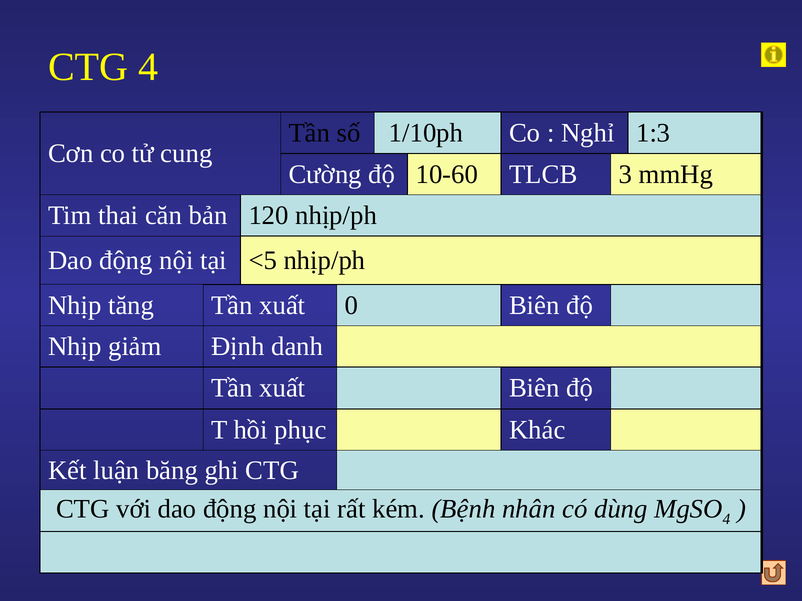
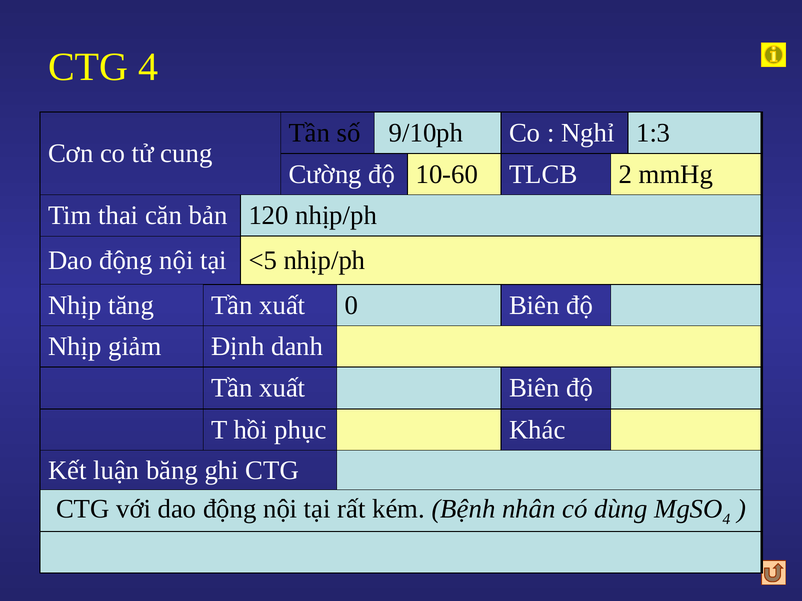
1/10ph: 1/10ph -> 9/10ph (426, 133)
3: 3 -> 2 (625, 174)
